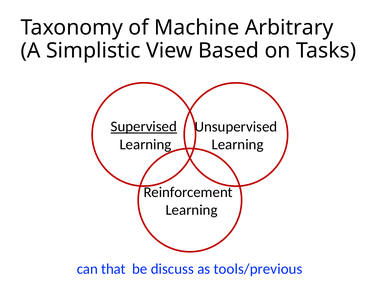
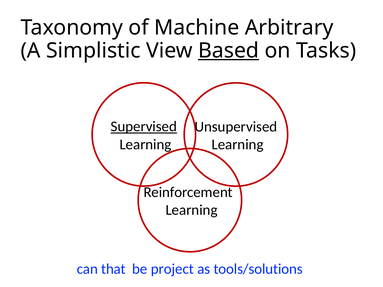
Based underline: none -> present (229, 51)
discuss: discuss -> project (172, 269)
tools/previous: tools/previous -> tools/solutions (258, 269)
